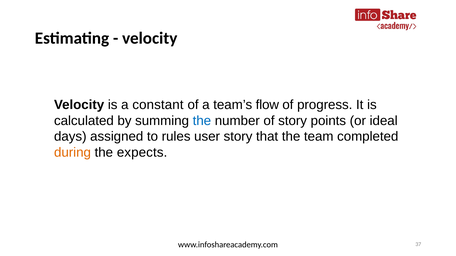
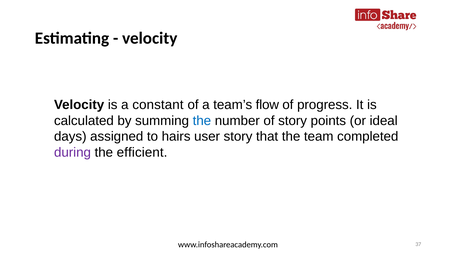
rules: rules -> hairs (176, 137)
during colour: orange -> purple (73, 153)
expects: expects -> efficient (142, 153)
